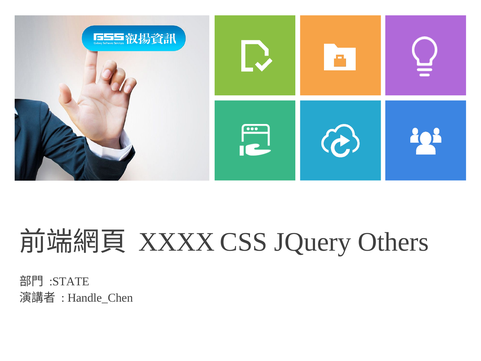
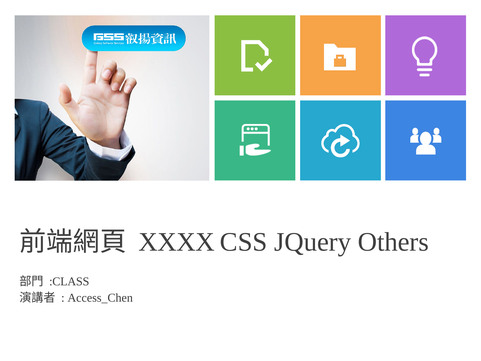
:STATE: :STATE -> :CLASS (69, 281)
Handle_Chen: Handle_Chen -> Access_Chen (100, 298)
